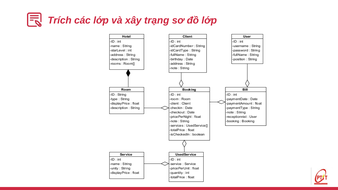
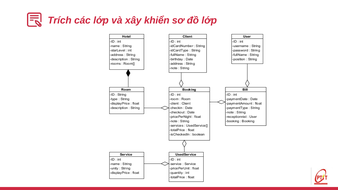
trạng: trạng -> khiển (157, 20)
